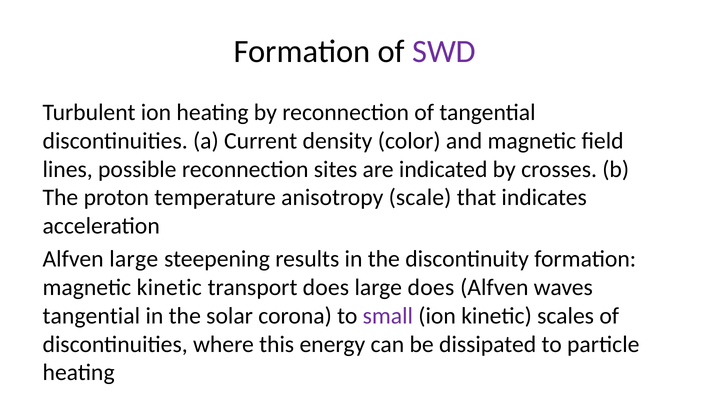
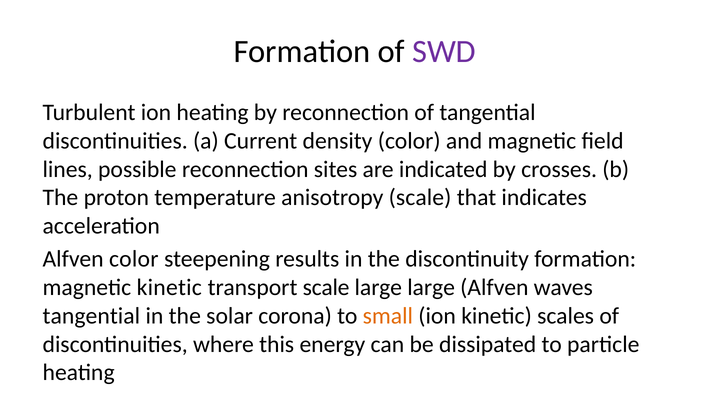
Alfven large: large -> color (134, 259)
transport does: does -> scale (326, 288)
large does: does -> large (431, 288)
small colour: purple -> orange (388, 316)
